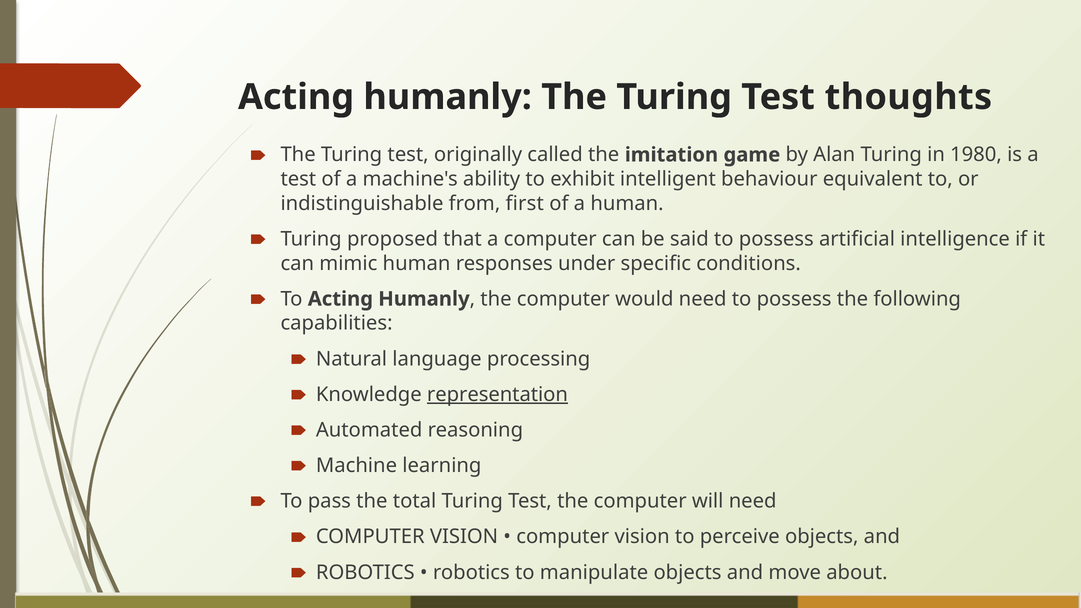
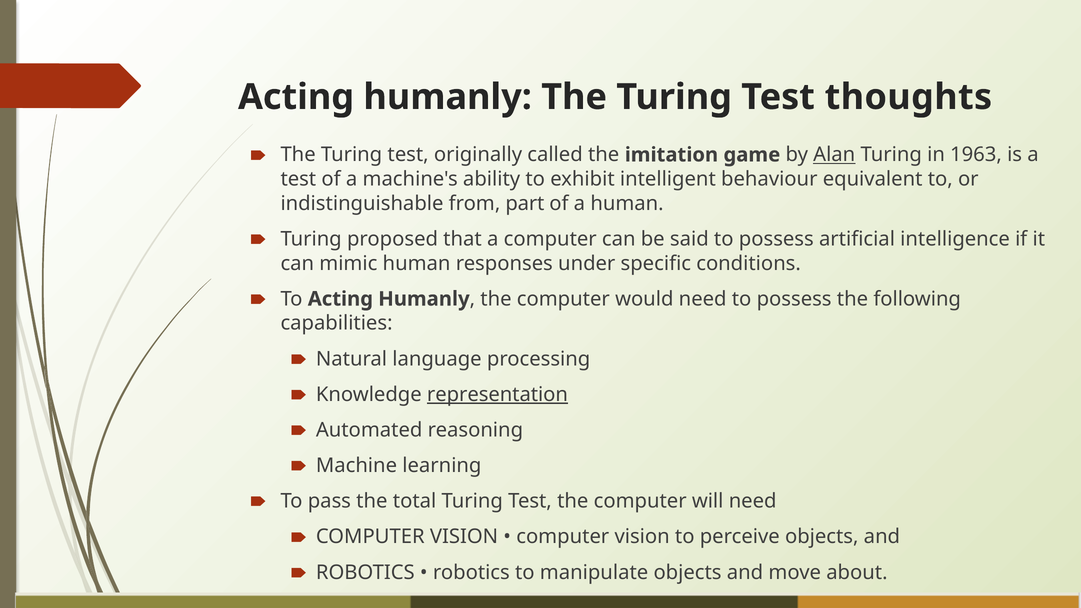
Alan underline: none -> present (834, 155)
1980: 1980 -> 1963 (976, 155)
first: first -> part (525, 203)
